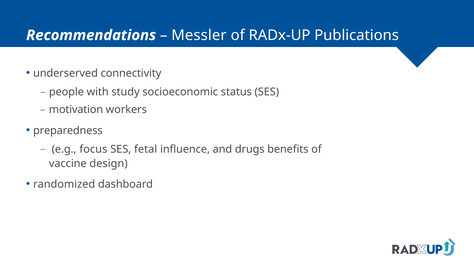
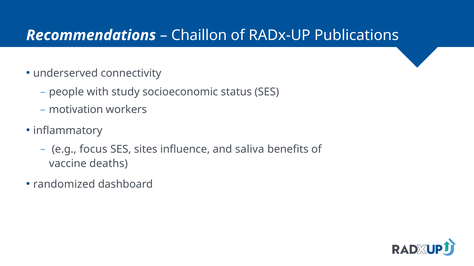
Messler: Messler -> Chaillon (199, 35)
preparedness: preparedness -> inflammatory (68, 131)
fetal: fetal -> sites (146, 150)
drugs: drugs -> saliva (250, 150)
design: design -> deaths (109, 164)
